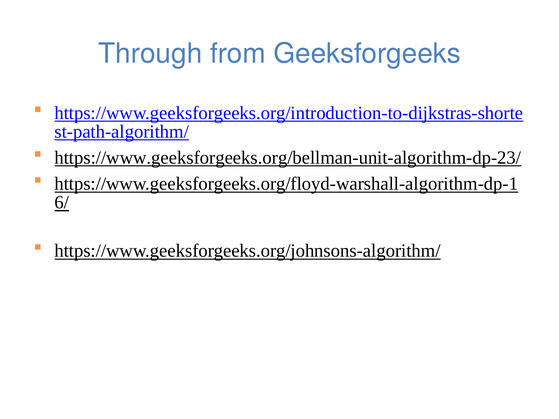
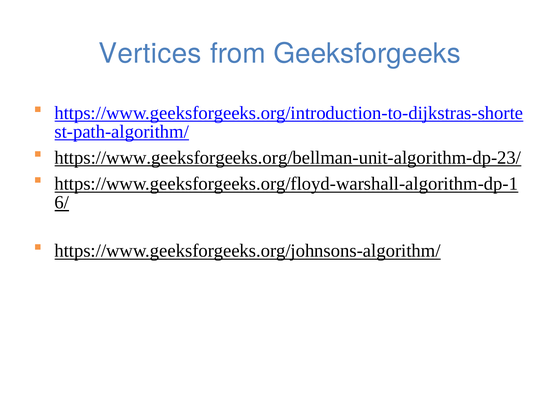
Through: Through -> Vertices (150, 54)
